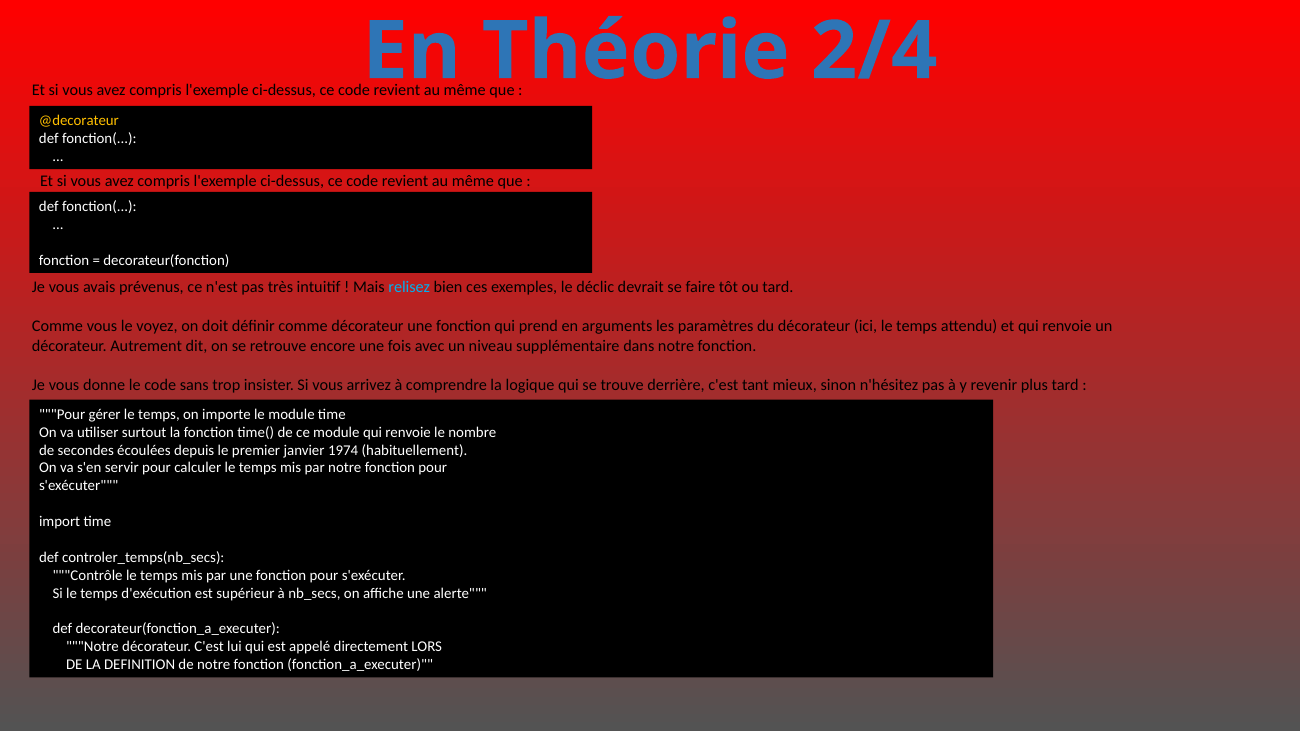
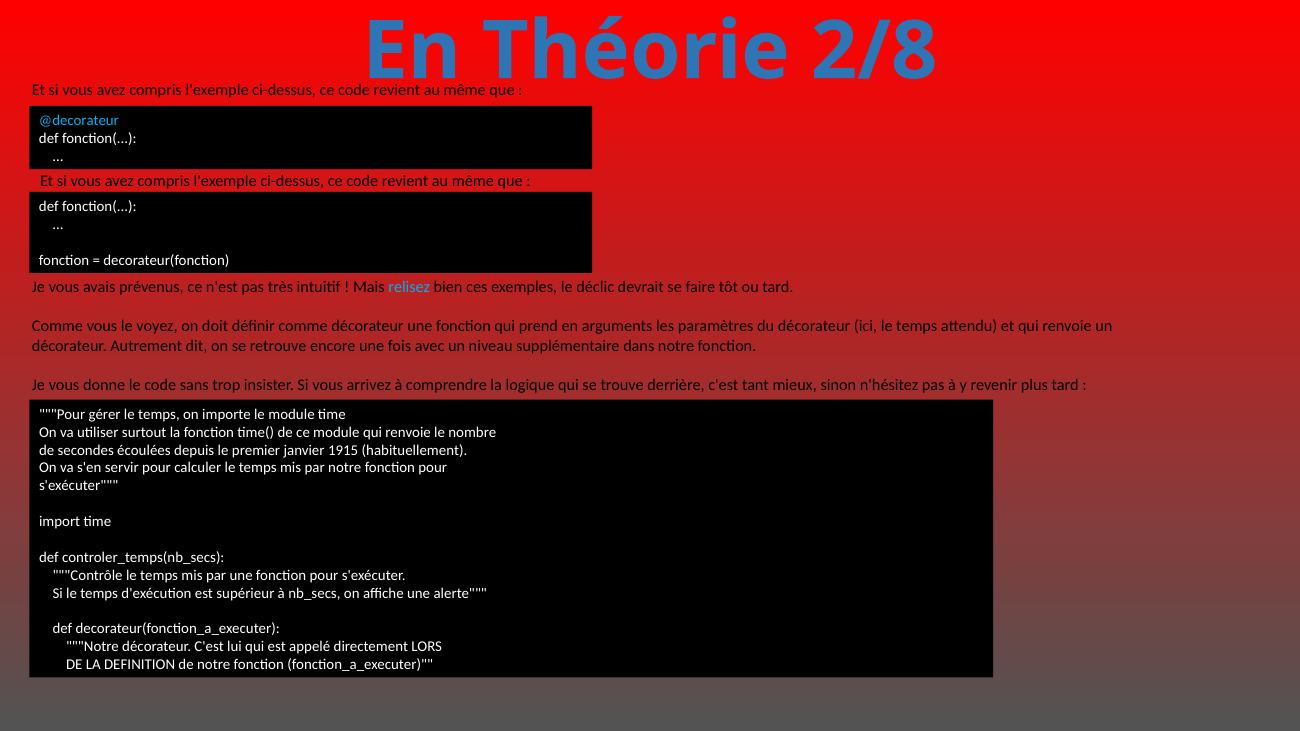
2/4: 2/4 -> 2/8 (874, 51)
@decorateur colour: yellow -> light blue (79, 121)
1974: 1974 -> 1915 (343, 450)
